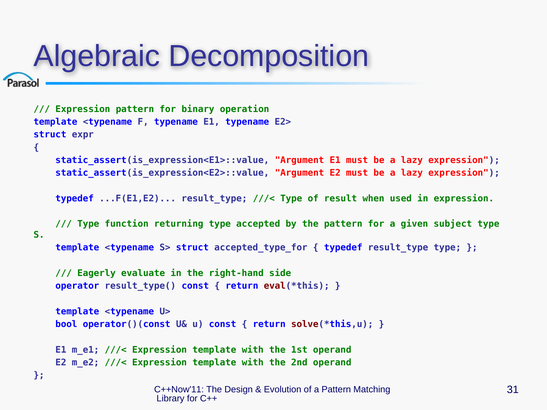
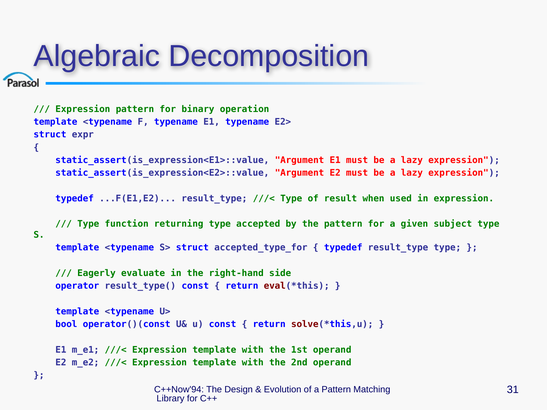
C++Now'11: C++Now'11 -> C++Now'94 (179, 390)
